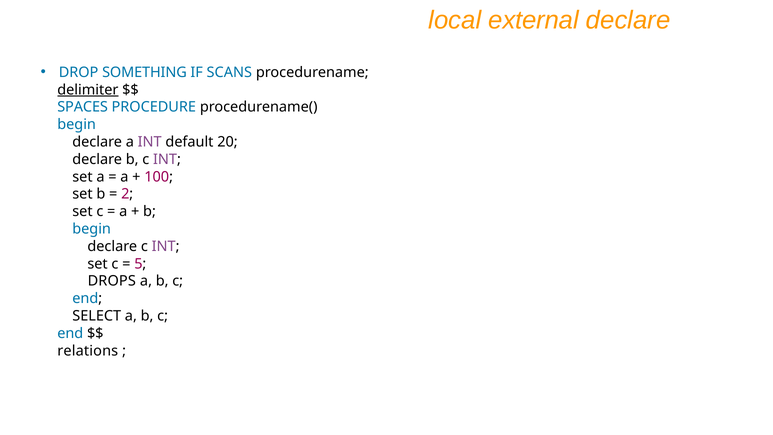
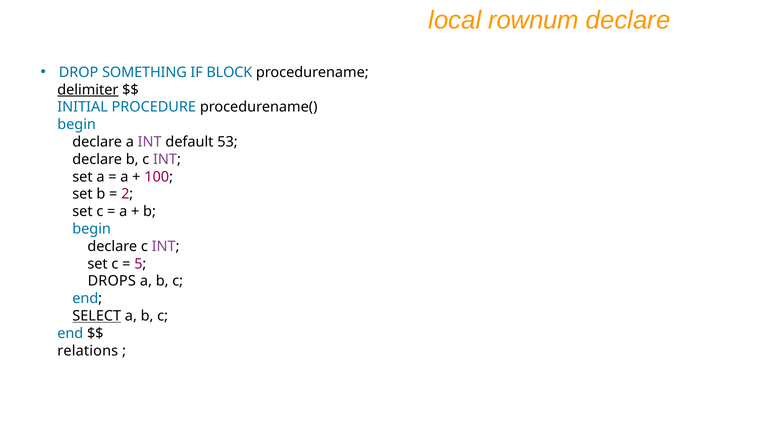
external: external -> rownum (534, 20)
SCANS: SCANS -> BLOCK (229, 72)
SPACES: SPACES -> INITIAL (83, 107)
20: 20 -> 53 (228, 142)
SELECT underline: none -> present (97, 316)
